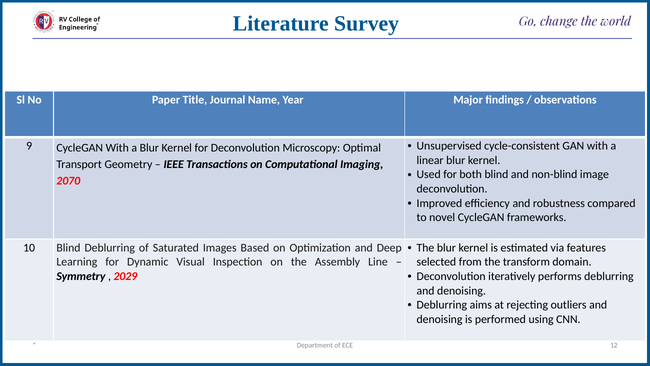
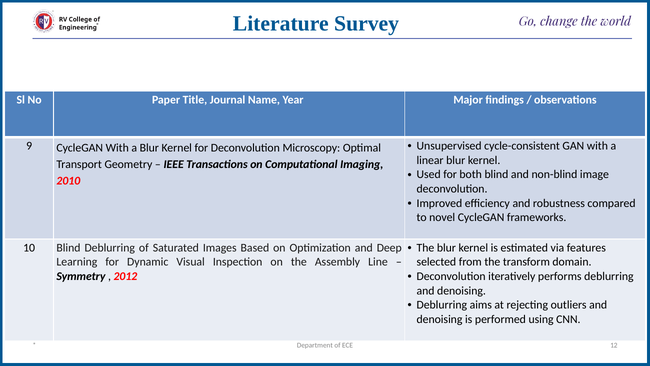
2070: 2070 -> 2010 (68, 181)
2029: 2029 -> 2012 (125, 276)
